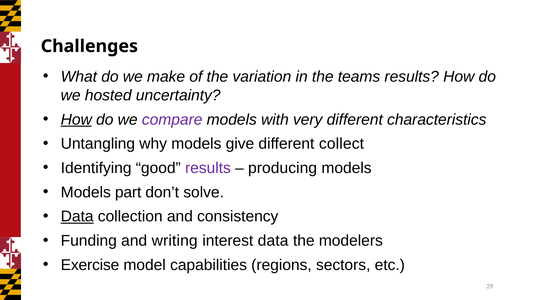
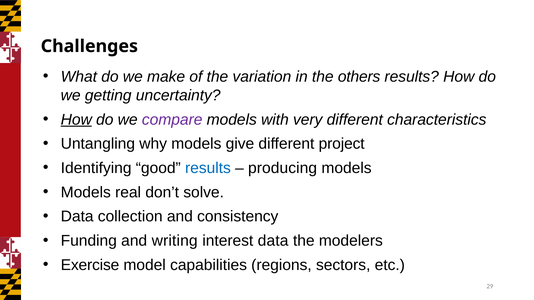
teams: teams -> others (359, 77)
hosted: hosted -> getting (108, 95)
collect: collect -> project (342, 144)
results colour: purple -> blue (208, 168)
part: part -> real (128, 192)
Data underline: present -> none (77, 217)
